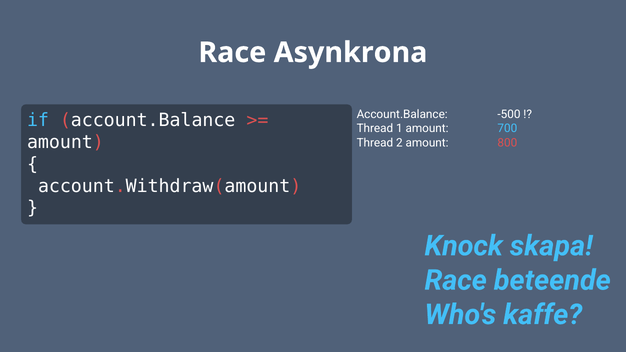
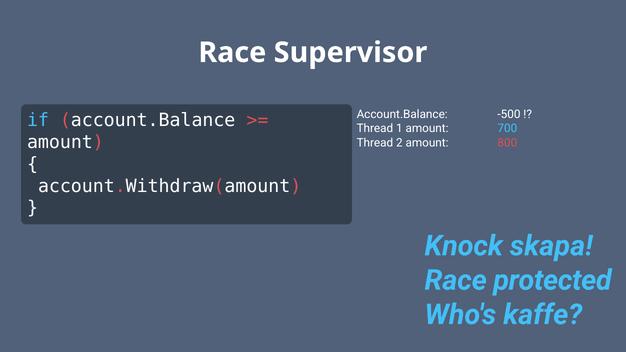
Asynkrona: Asynkrona -> Supervisor (351, 53)
beteende: beteende -> protected (552, 280)
